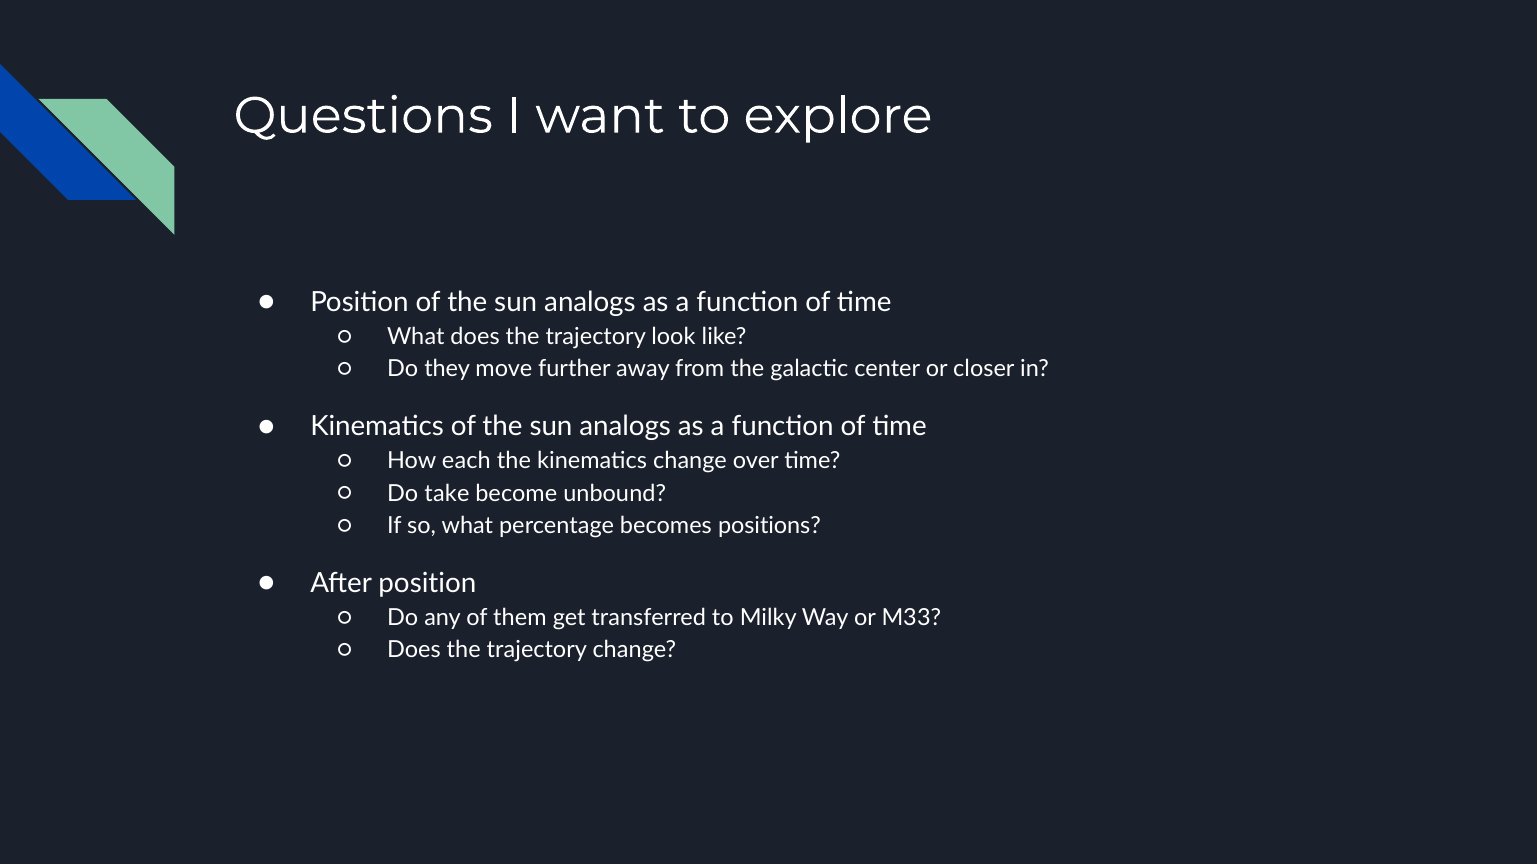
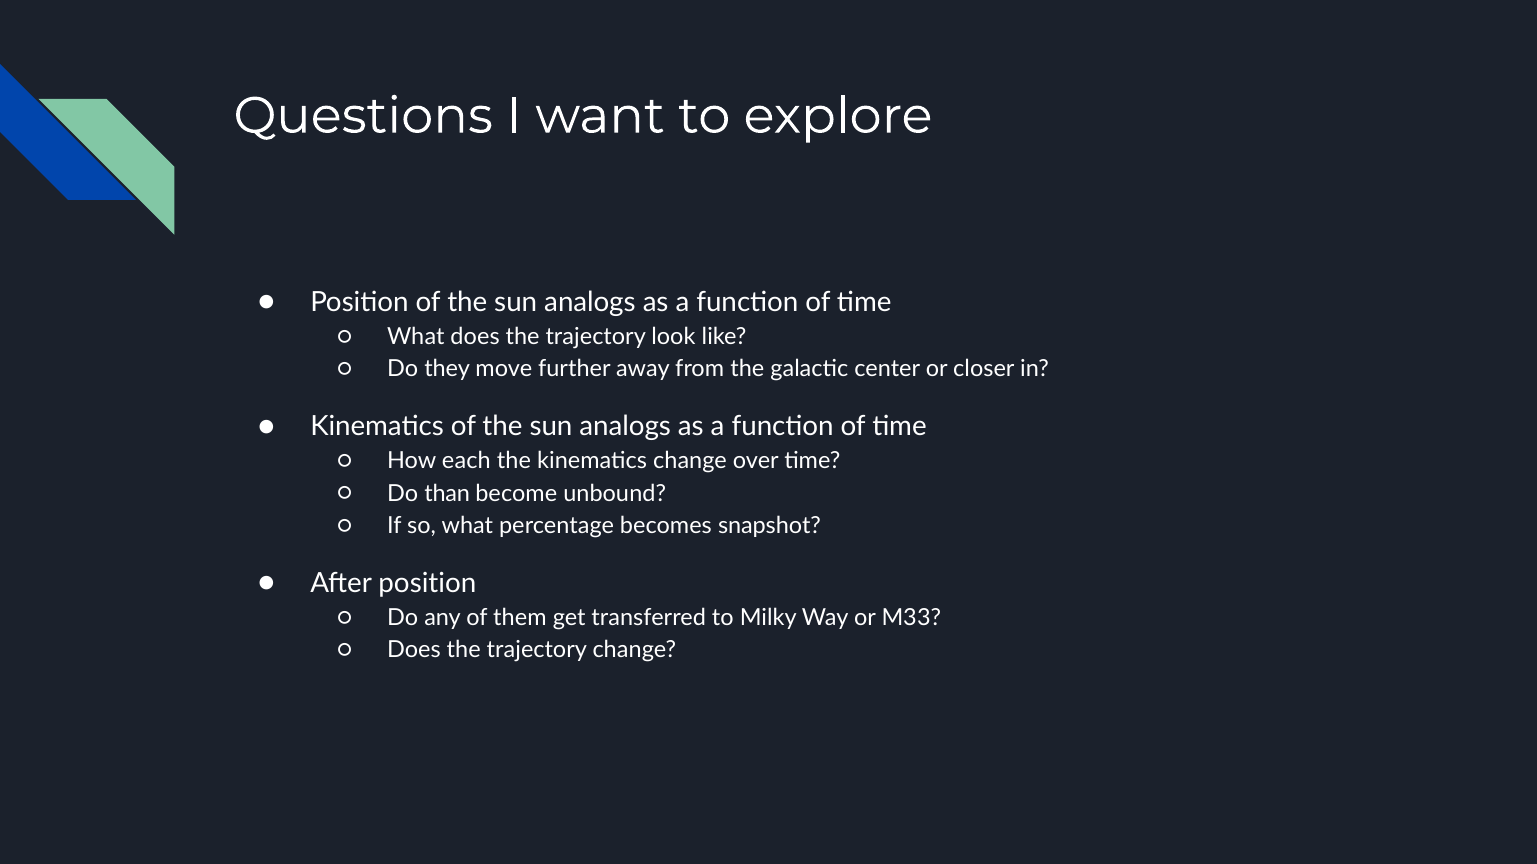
take: take -> than (447, 494)
positions: positions -> snapshot (769, 526)
